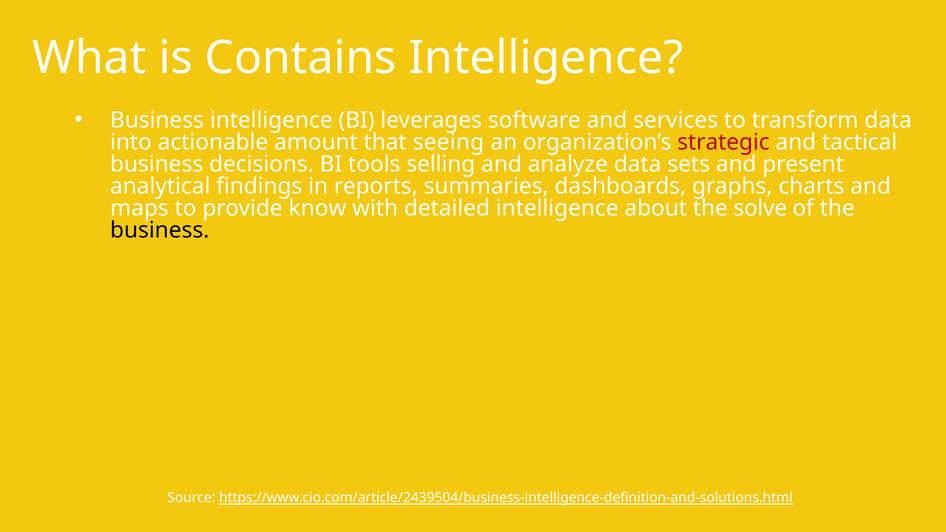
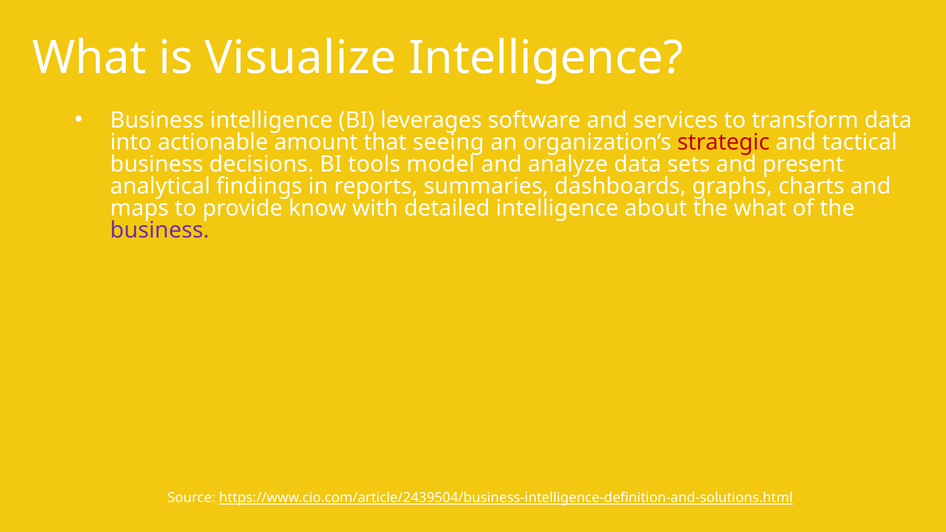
Contains: Contains -> Visualize (301, 58)
selling: selling -> model (441, 164)
the solve: solve -> what (760, 208)
business colour: black -> purple (160, 230)
